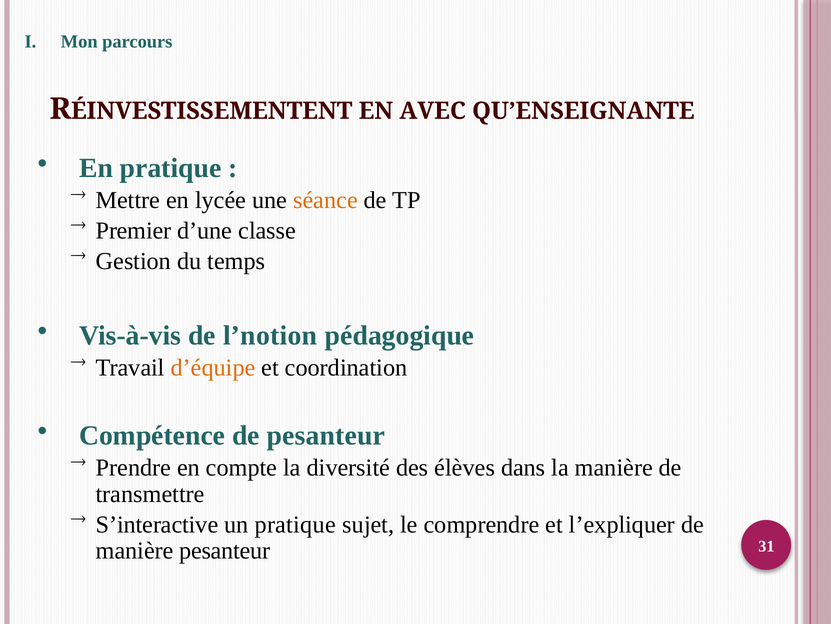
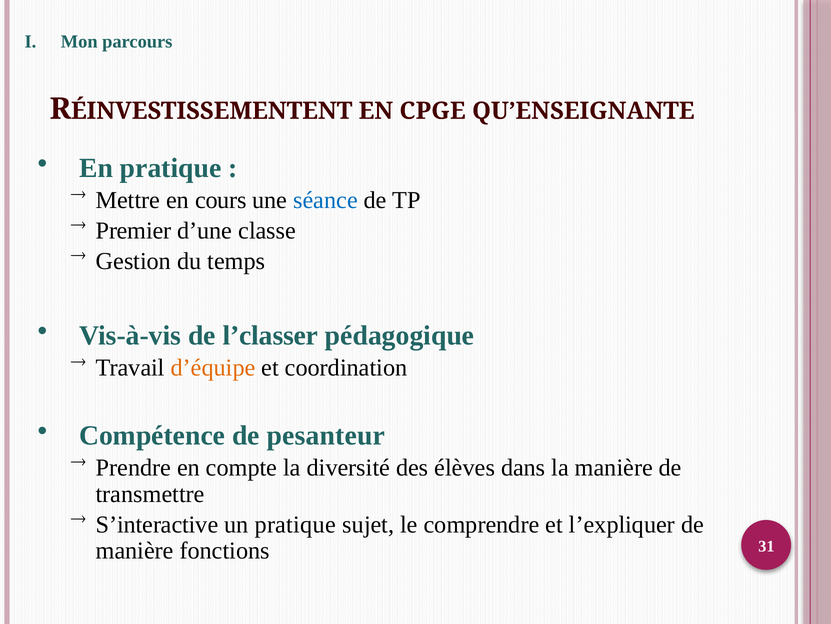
AVEC: AVEC -> CPGE (433, 111)
lycée: lycée -> cours (221, 200)
séance colour: orange -> blue (325, 200)
l’notion: l’notion -> l’classer (270, 335)
manière pesanteur: pesanteur -> fonctions (225, 550)
